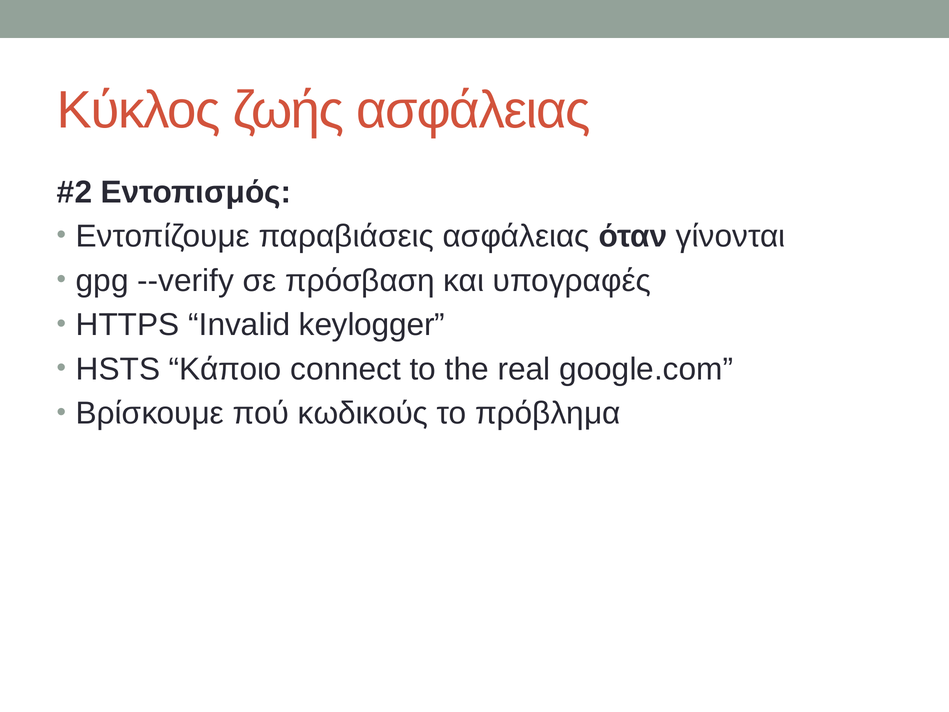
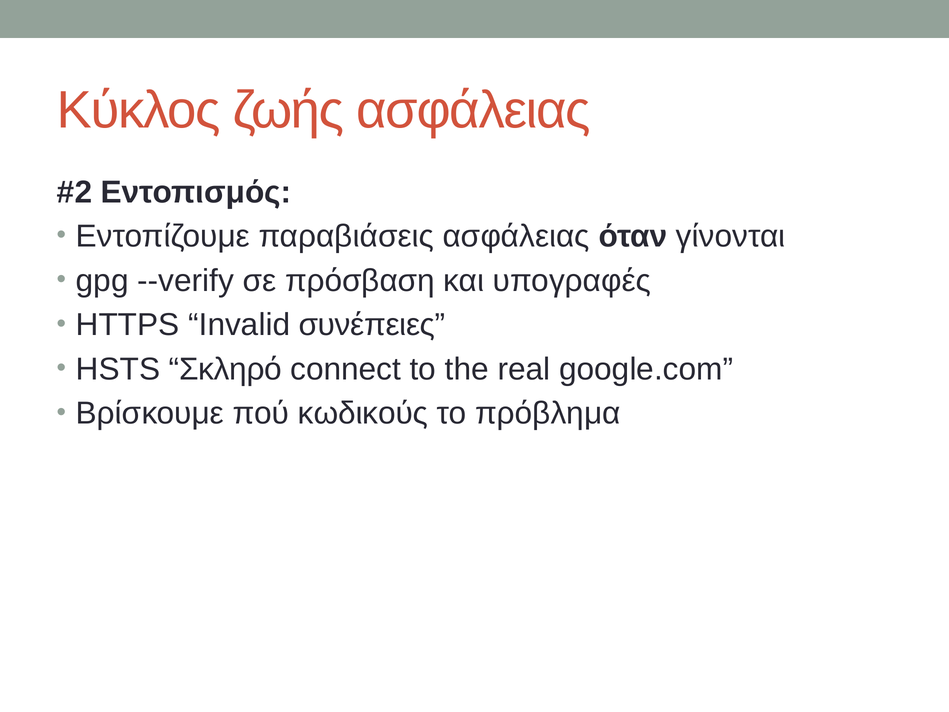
keylogger: keylogger -> συνέπειες (372, 325)
Κάποιο: Κάποιο -> Σκληρό (225, 369)
